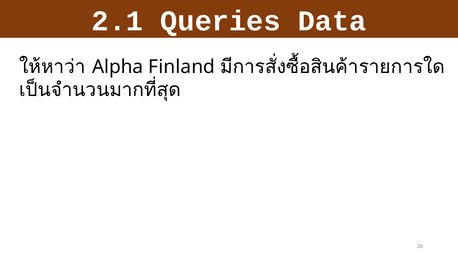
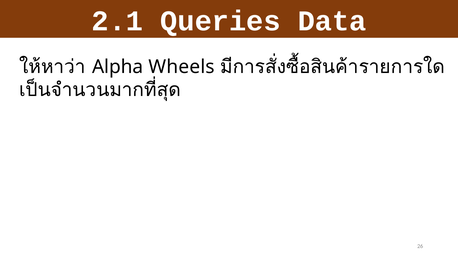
Finland: Finland -> Wheels (182, 67)
